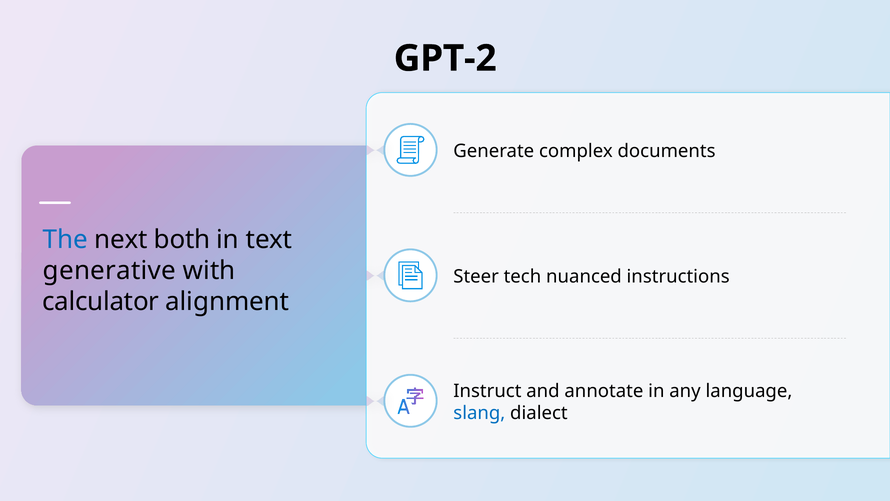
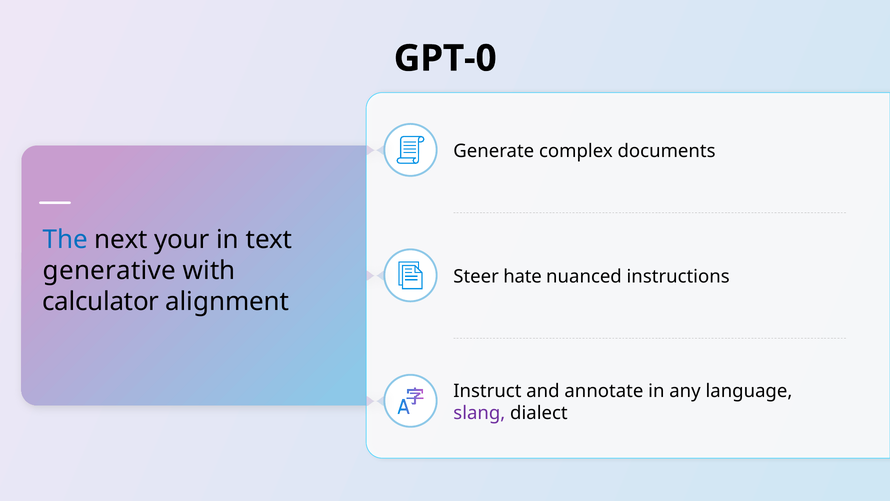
GPT-2: GPT-2 -> GPT-0 (445, 58)
both: both -> your (182, 239)
tech: tech -> hate (523, 276)
slang colour: blue -> purple (479, 413)
